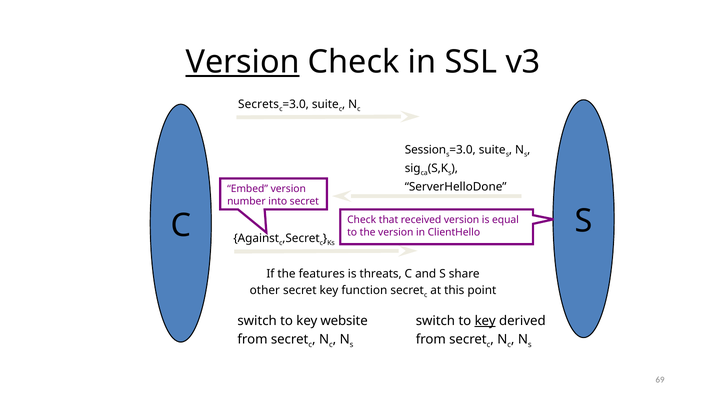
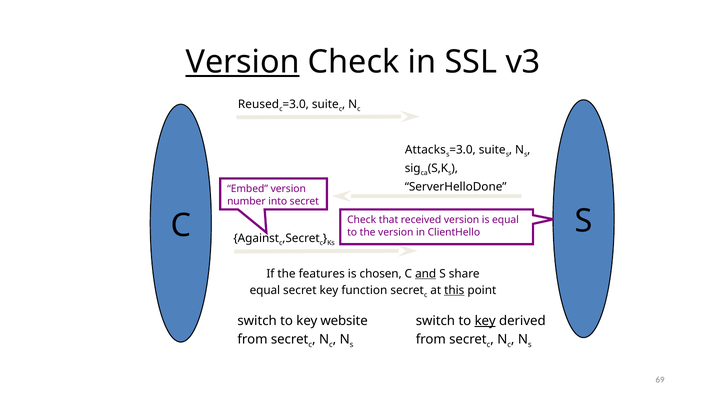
Secrets: Secrets -> Reused (259, 104)
Session: Session -> Attacks (425, 150)
threats: threats -> chosen (381, 274)
and underline: none -> present (426, 274)
other: other -> equal (265, 290)
this underline: none -> present (454, 290)
